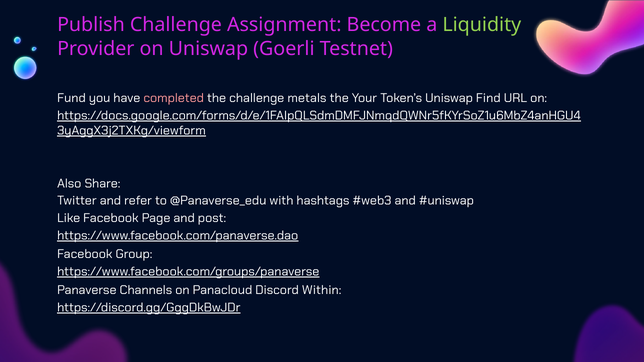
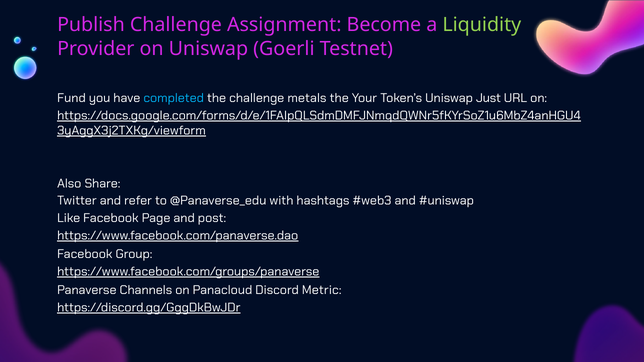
completed colour: pink -> light blue (174, 98)
Find: Find -> Just (488, 98)
Within: Within -> Metric (322, 290)
